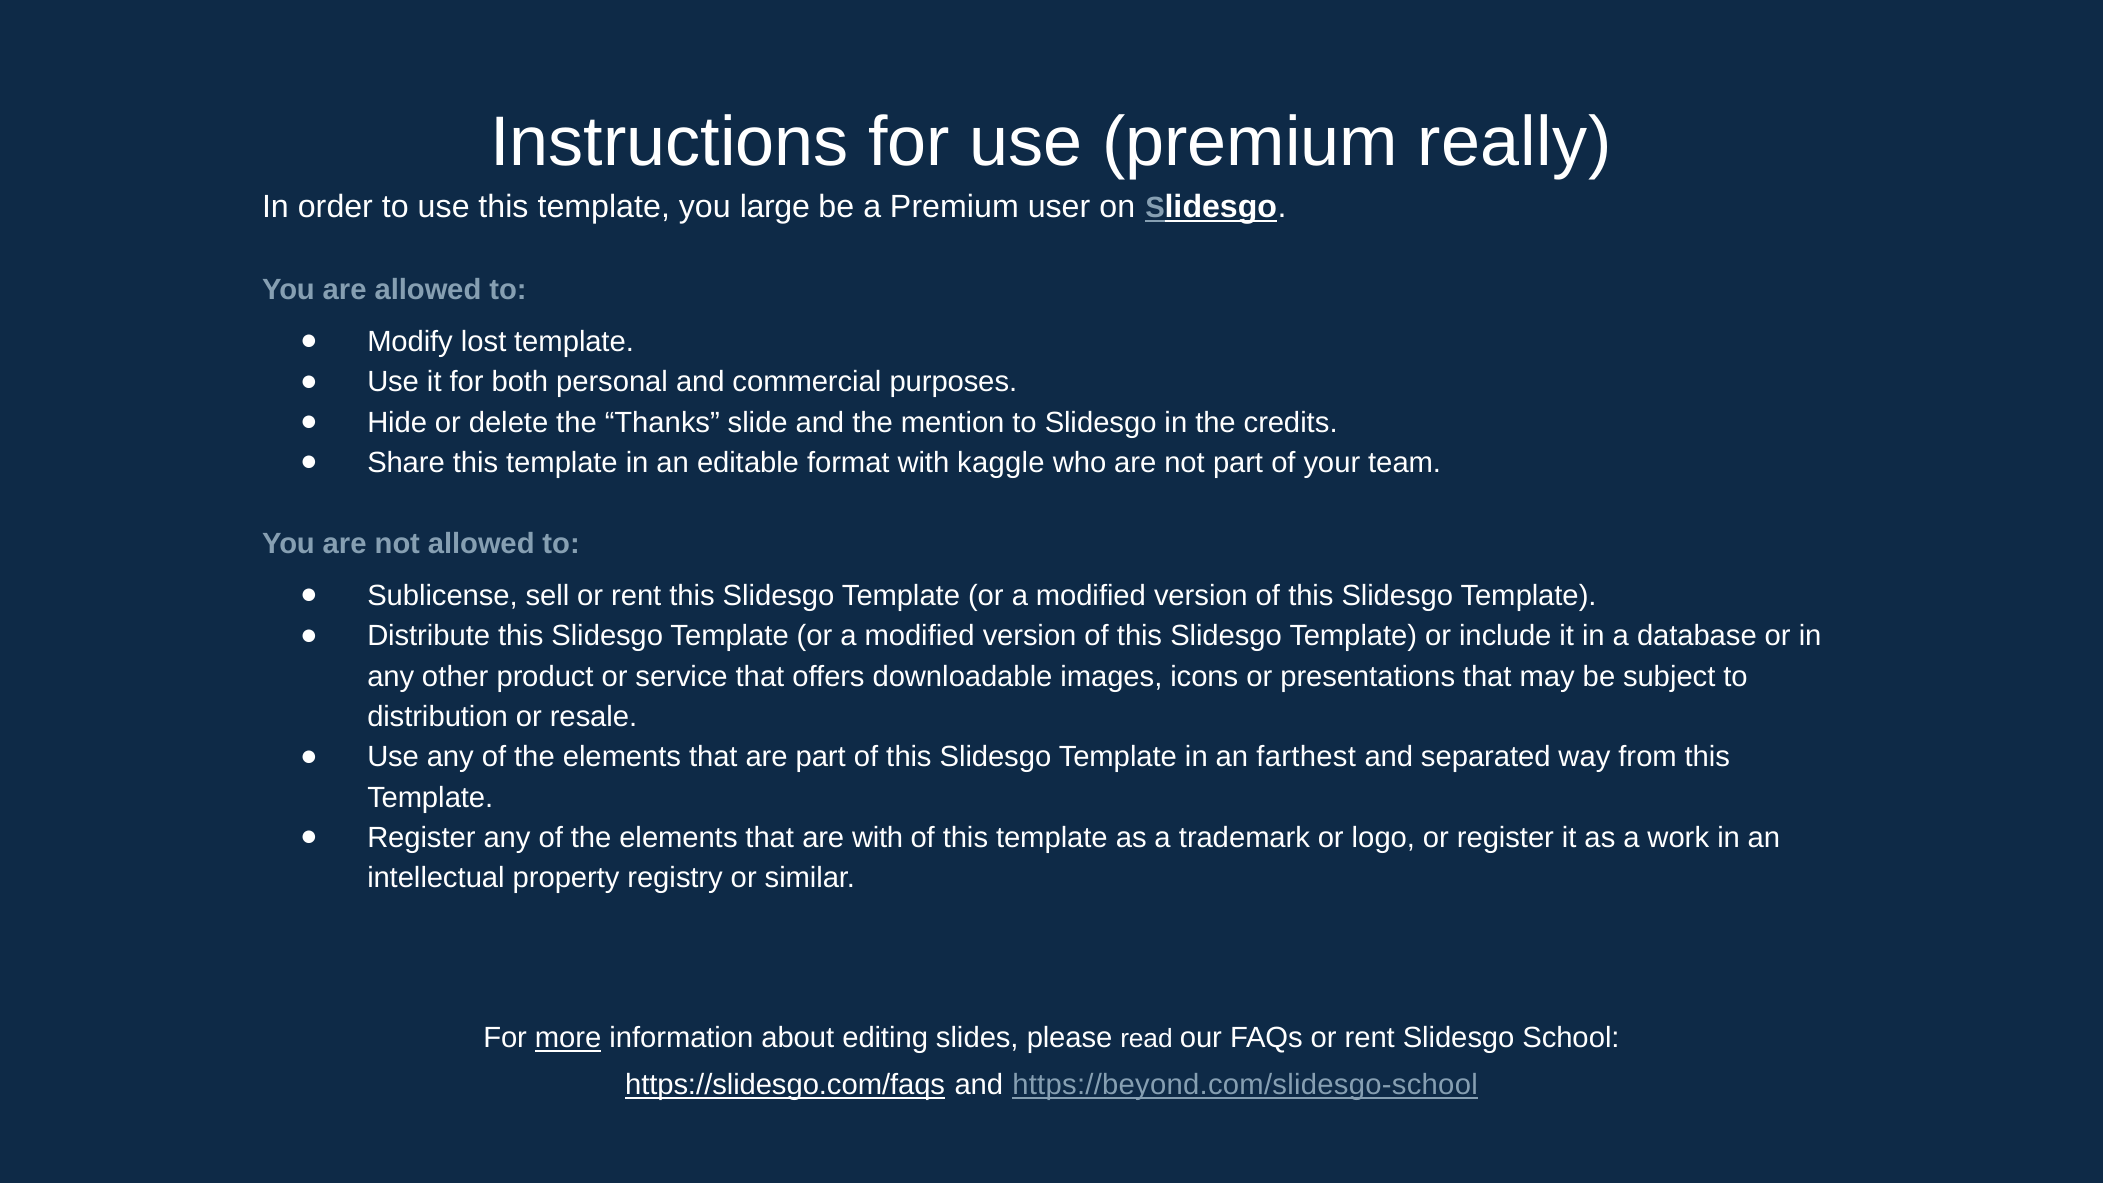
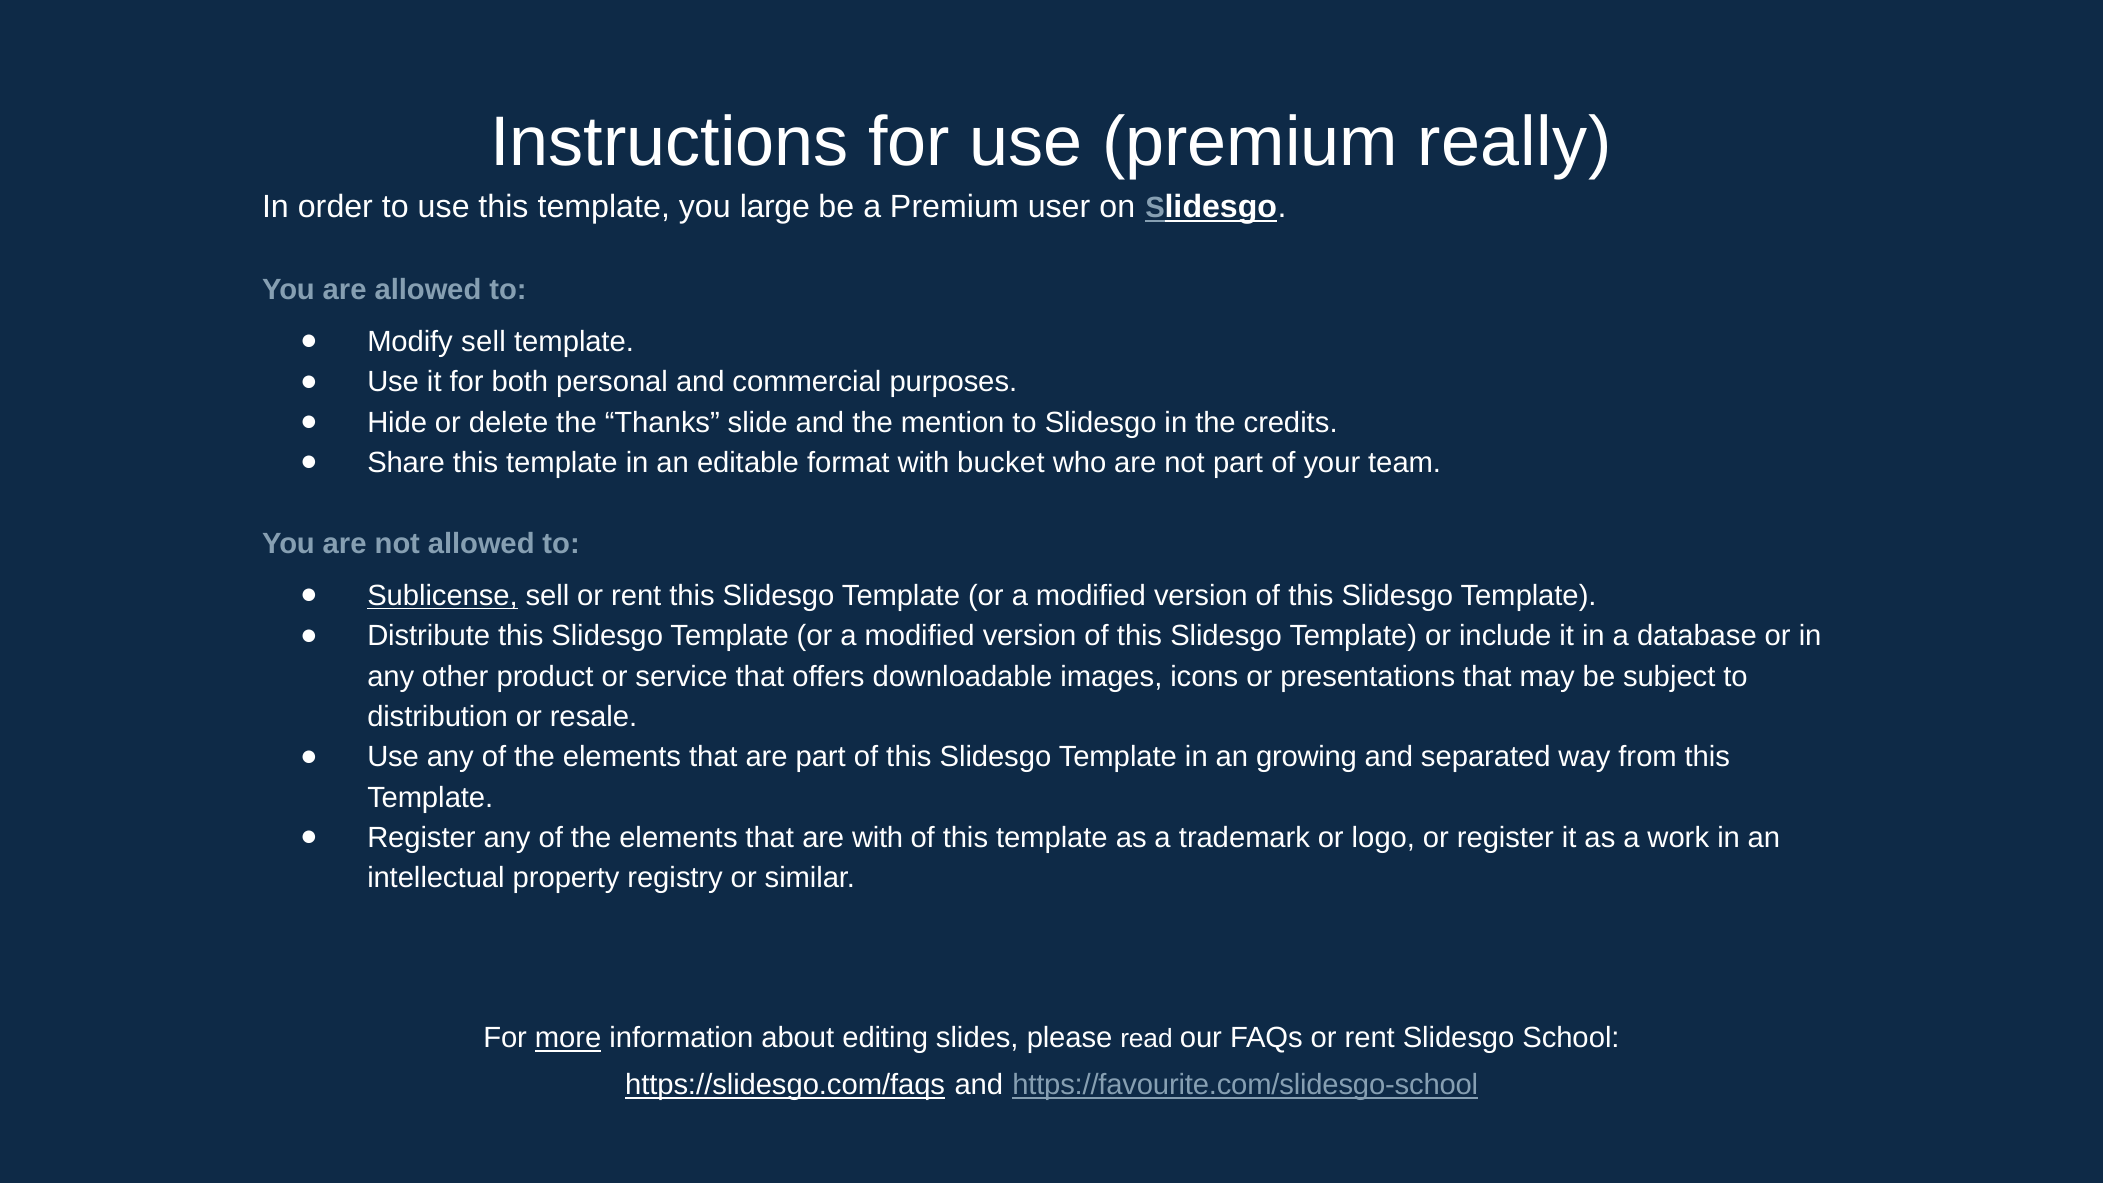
Modify lost: lost -> sell (483, 342)
kaggle: kaggle -> bucket (1001, 463)
Sublicense underline: none -> present (443, 596)
farthest: farthest -> growing (1306, 757)
https://beyond.com/slidesgo-school: https://beyond.com/slidesgo-school -> https://favourite.com/slidesgo-school (1245, 1085)
